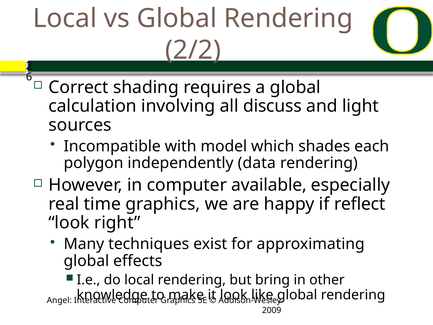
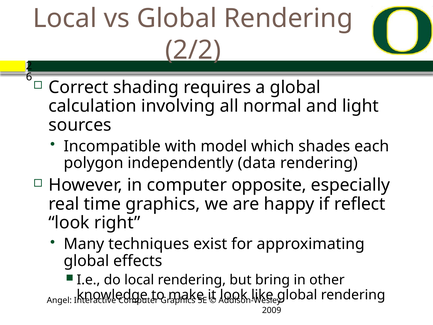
discuss: discuss -> normal (272, 106)
available: available -> opposite (269, 185)
